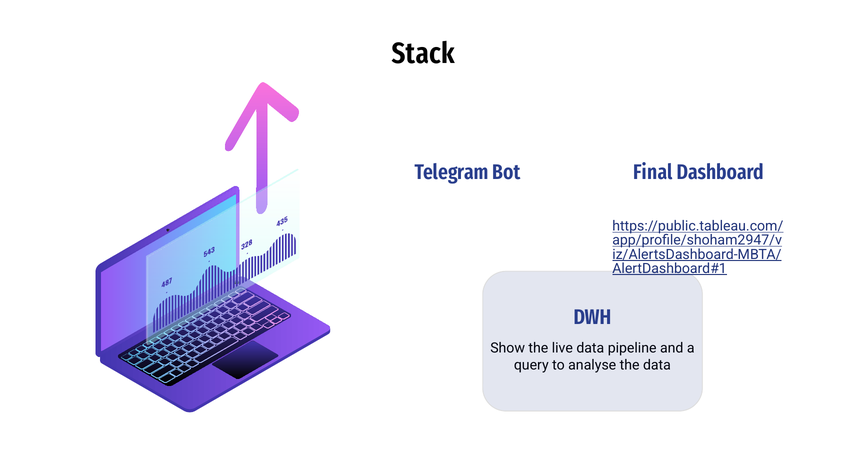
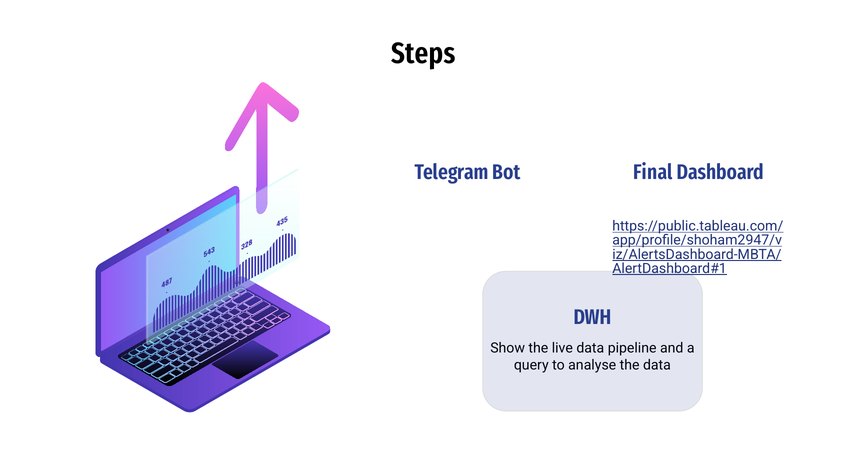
Stack: Stack -> Steps (423, 54)
